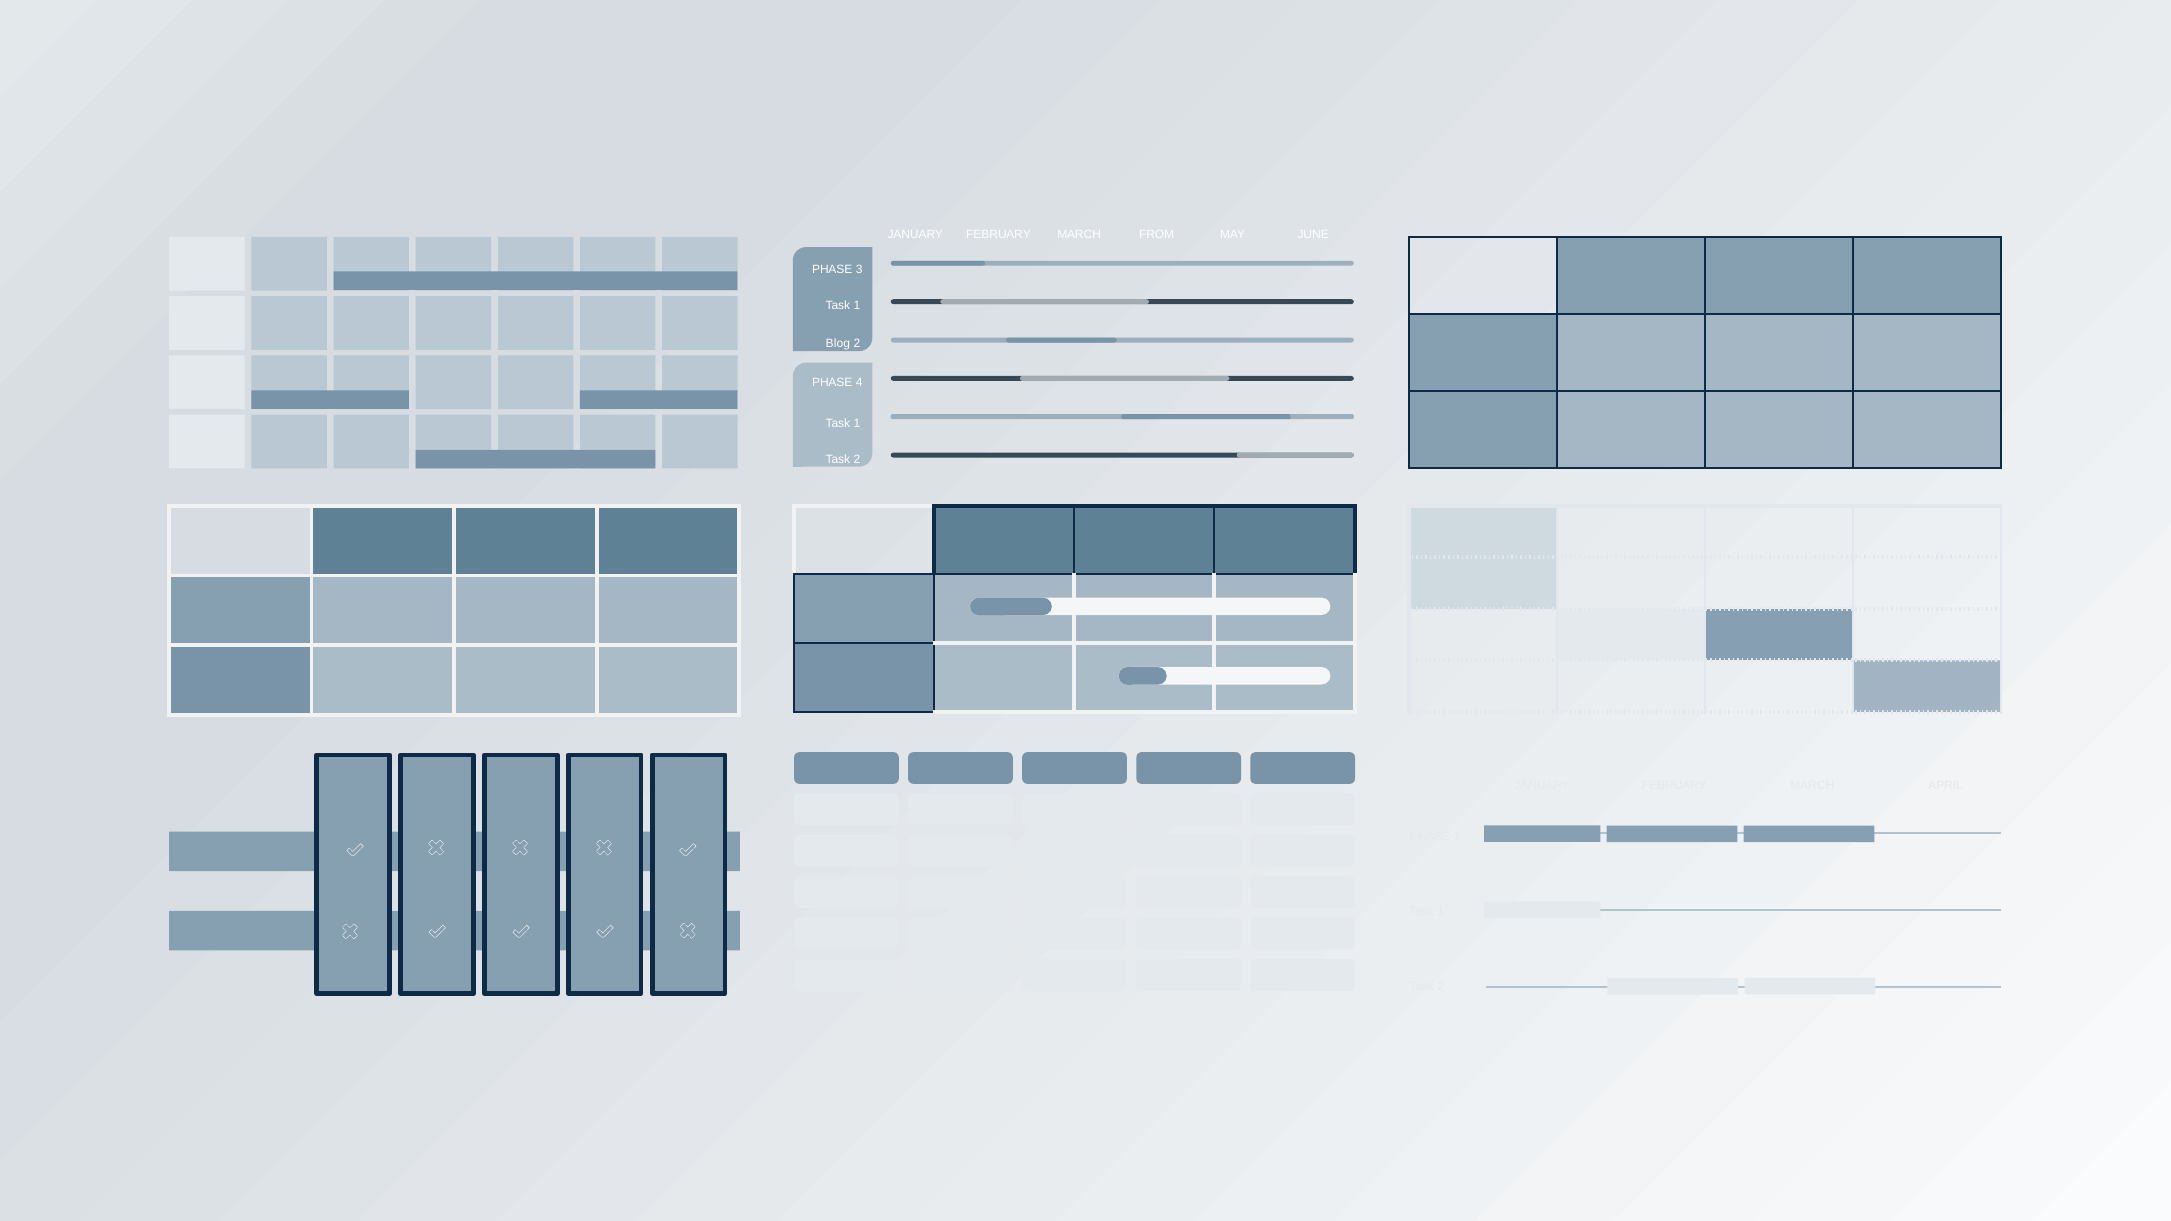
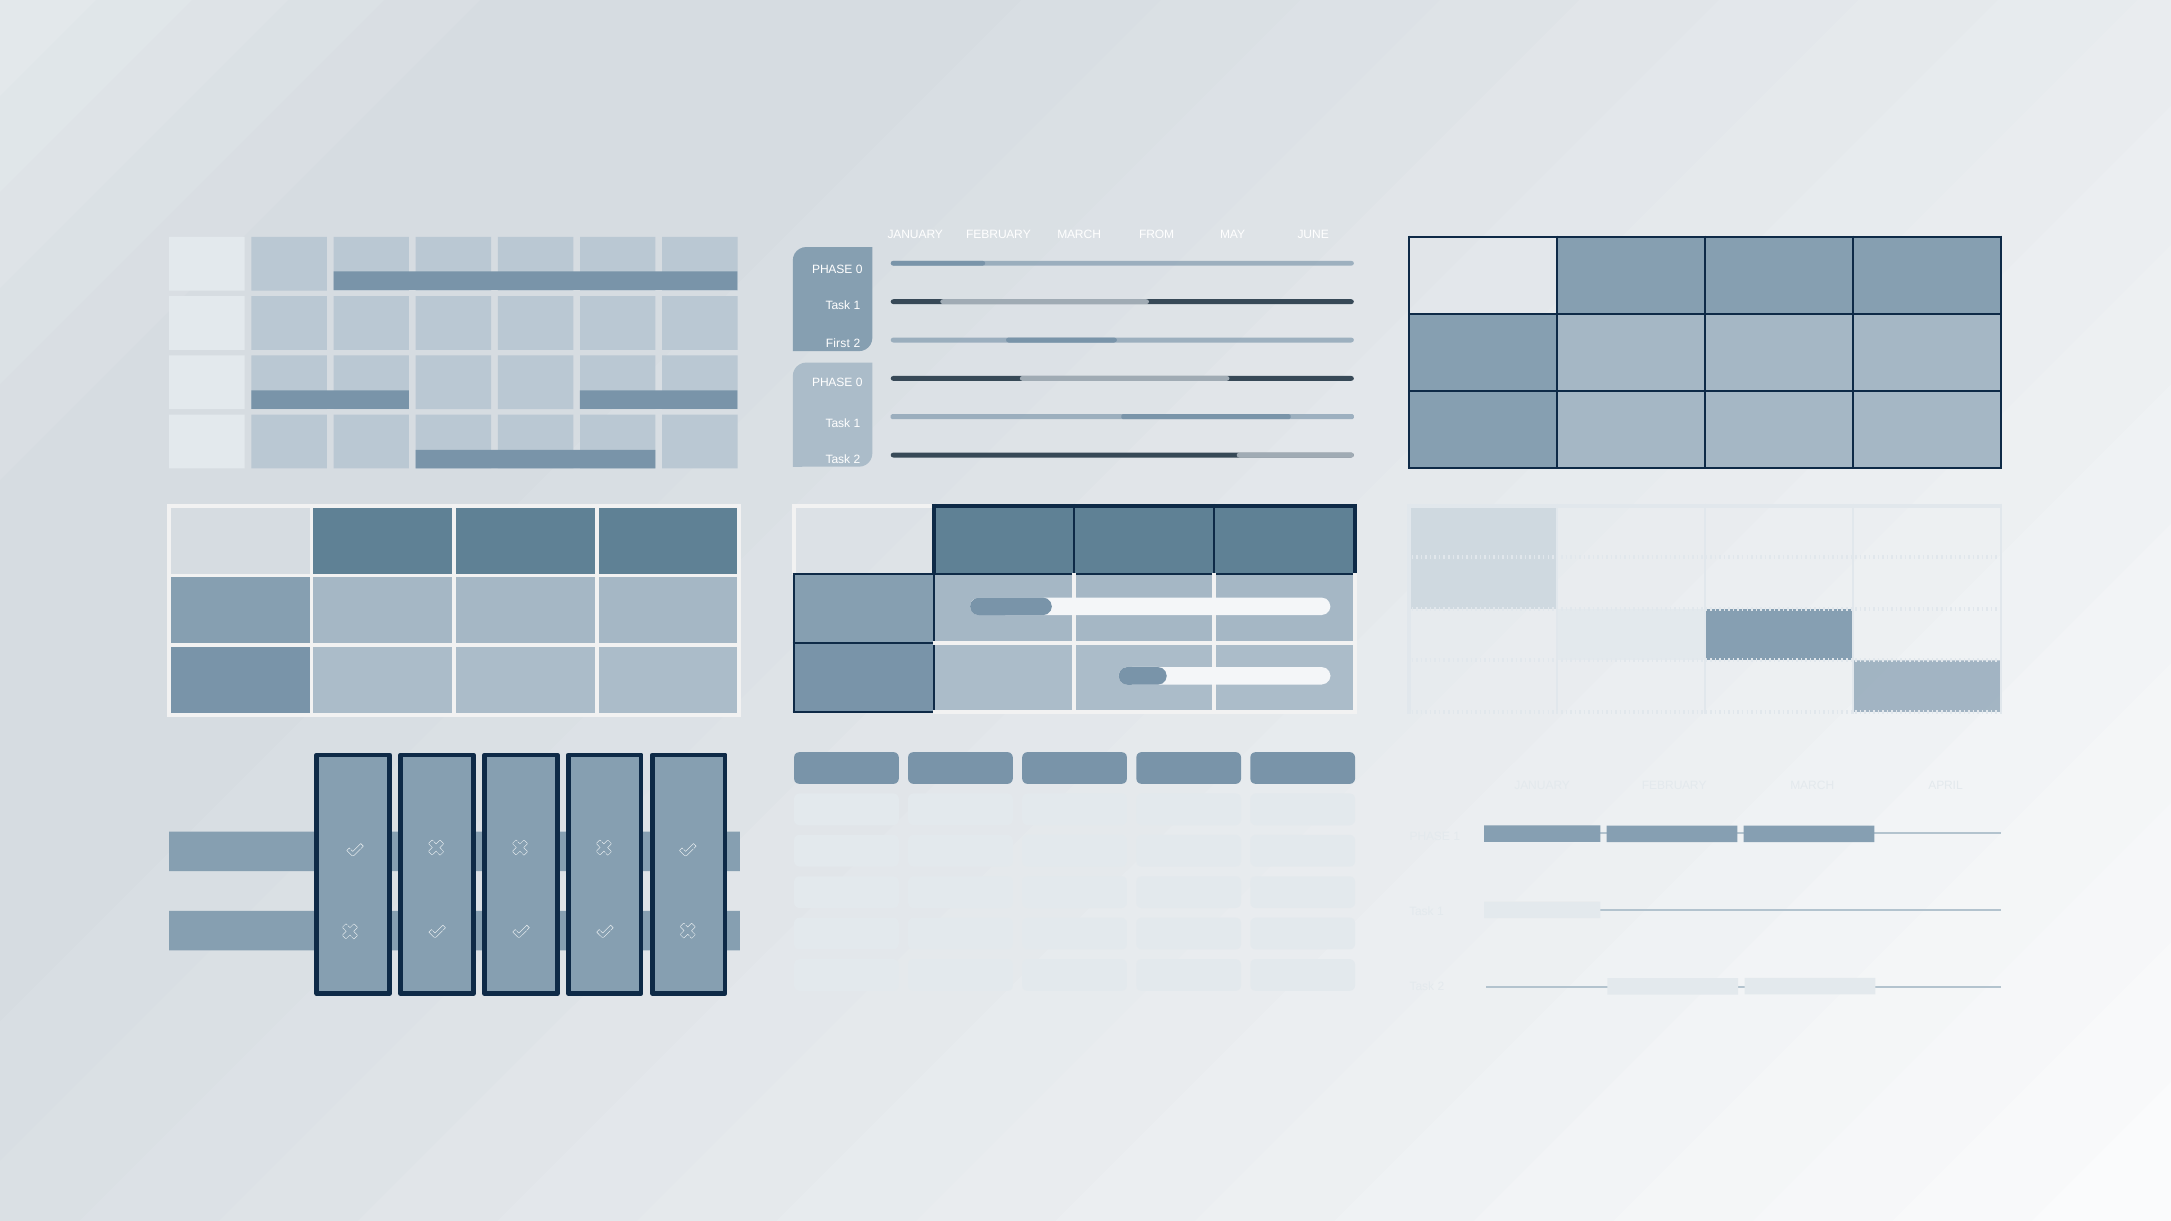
3: 3 -> 0 (859, 269)
Blog: Blog -> First (838, 344)
4: 4 -> 0 (859, 383)
